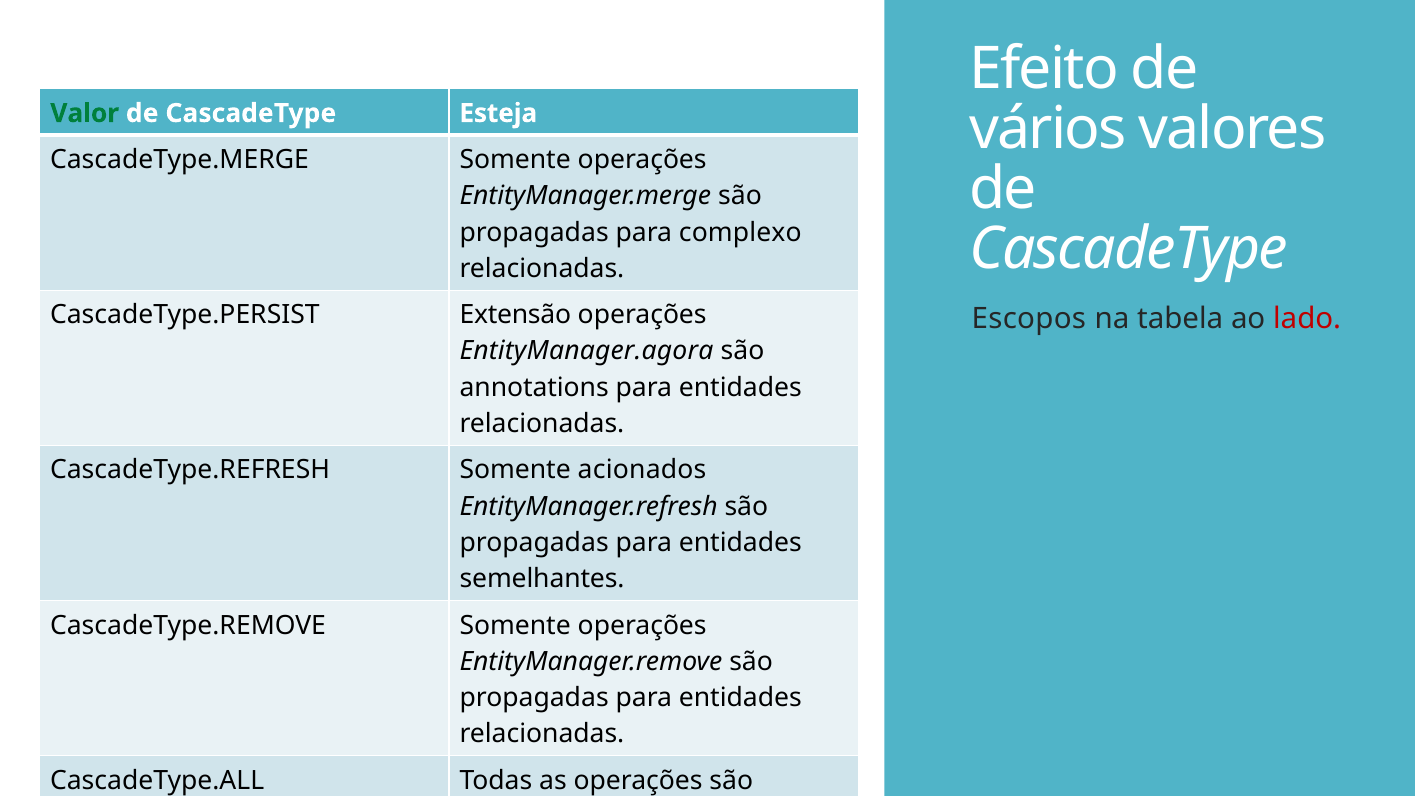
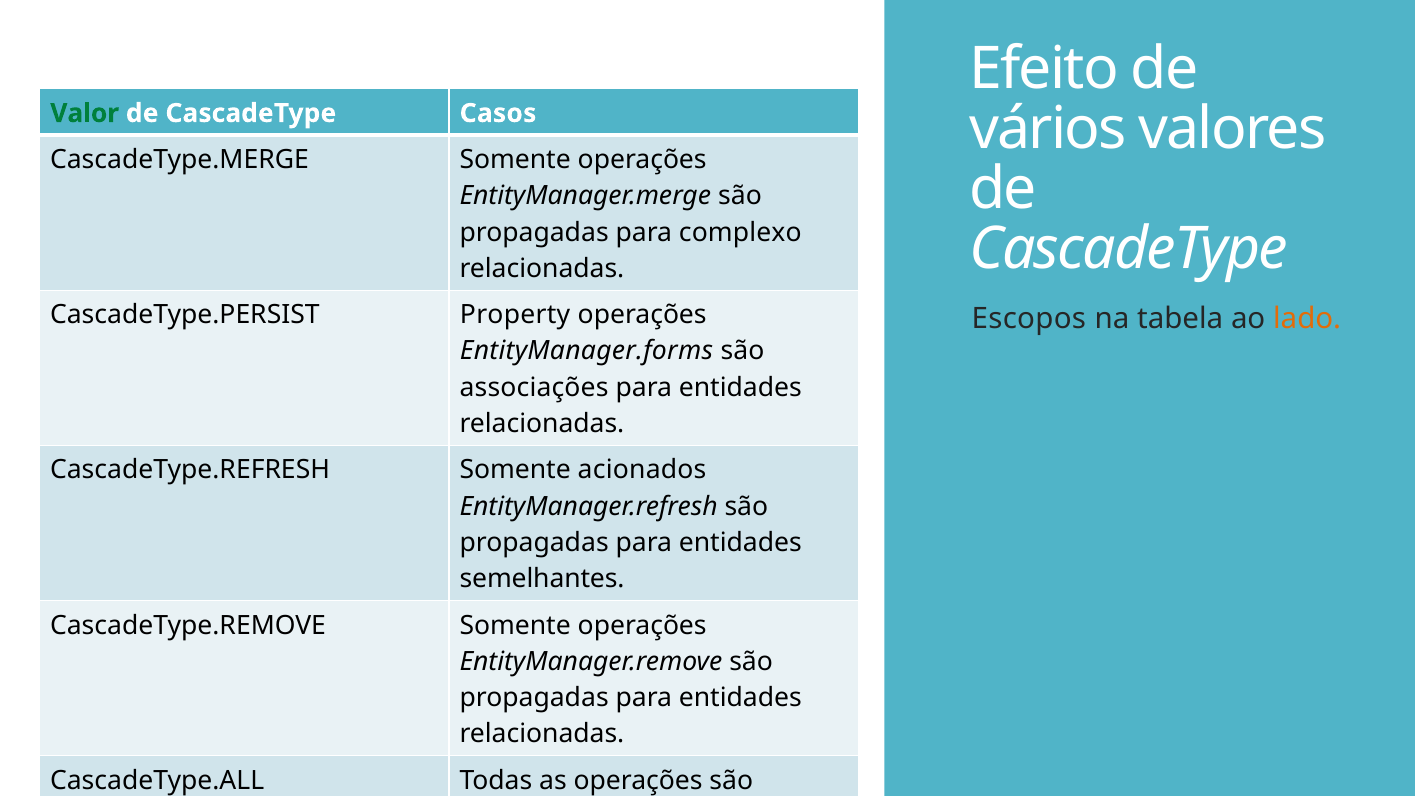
Esteja: Esteja -> Casos (498, 113)
Extensão: Extensão -> Property (515, 315)
lado colour: red -> orange (1307, 319)
EntityManager.agora: EntityManager.agora -> EntityManager.forms (586, 351)
annotations: annotations -> associações (534, 387)
